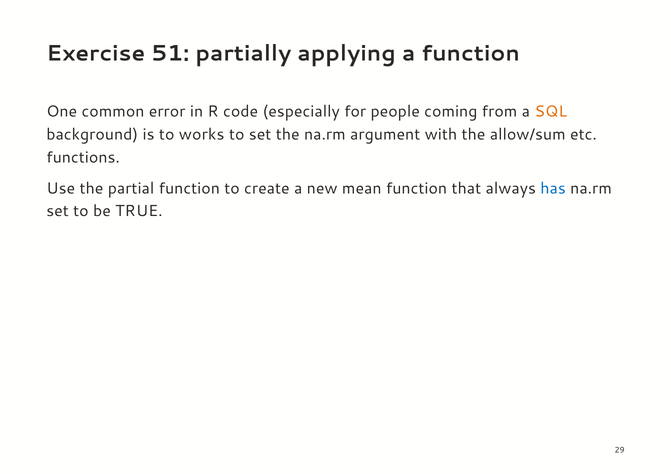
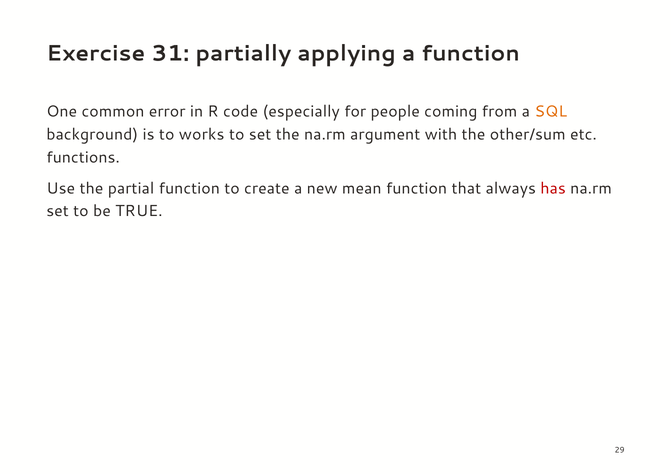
51: 51 -> 31 (170, 54)
allow/sum: allow/sum -> other/sum (528, 135)
has colour: blue -> red (553, 188)
